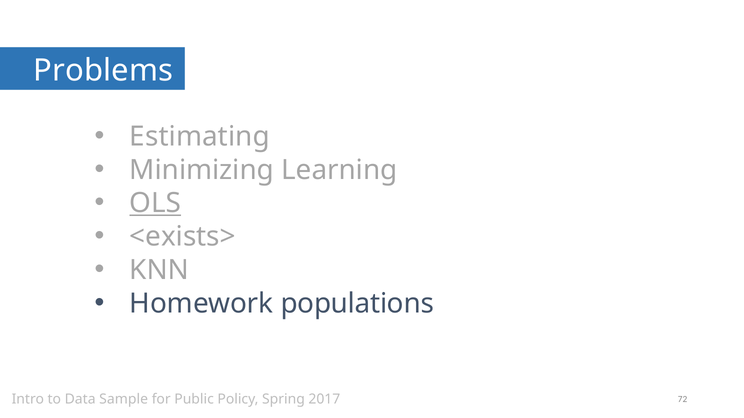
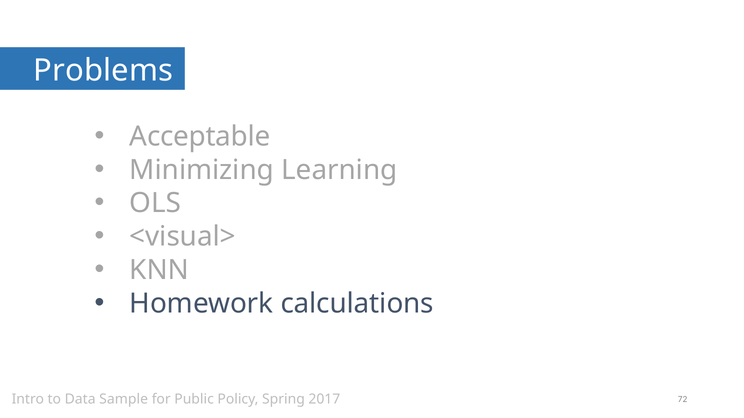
Estimating: Estimating -> Acceptable (200, 137)
OLS underline: present -> none (155, 204)
<exists>: <exists> -> <visual> (183, 237)
populations: populations -> calculations (357, 304)
